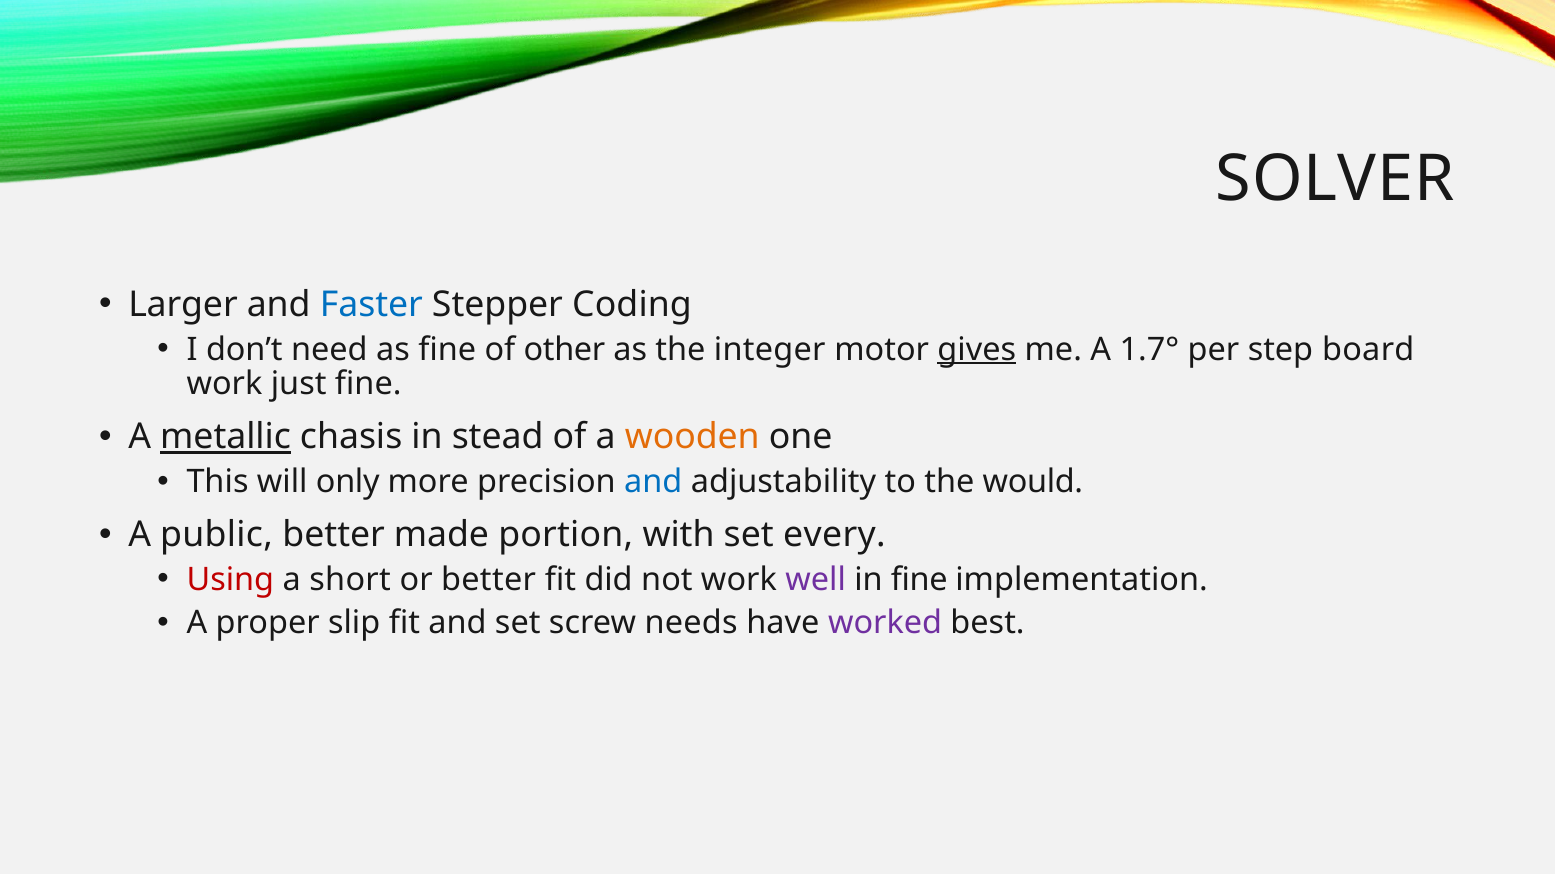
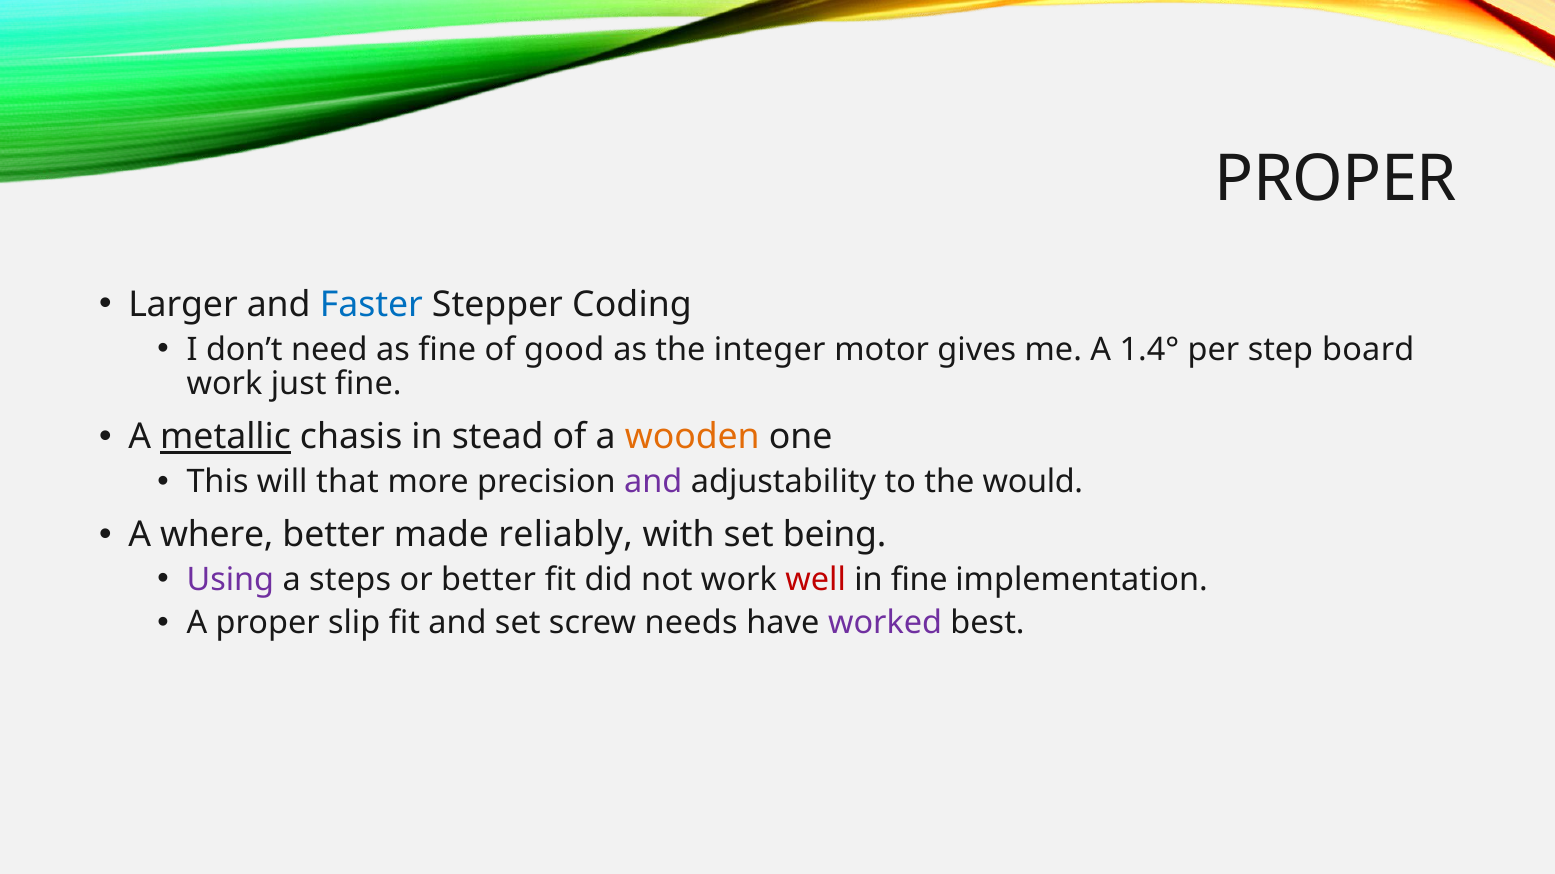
SOLVER: SOLVER -> PROPER (1336, 179)
other: other -> good (564, 350)
gives underline: present -> none (977, 350)
1.7°: 1.7° -> 1.4° (1149, 350)
only: only -> that (347, 482)
and colour: blue -> purple (653, 482)
public: public -> where (217, 535)
portion: portion -> reliably (566, 535)
every: every -> being (835, 535)
Using colour: red -> purple (230, 580)
short: short -> steps (350, 580)
well colour: purple -> red (816, 580)
